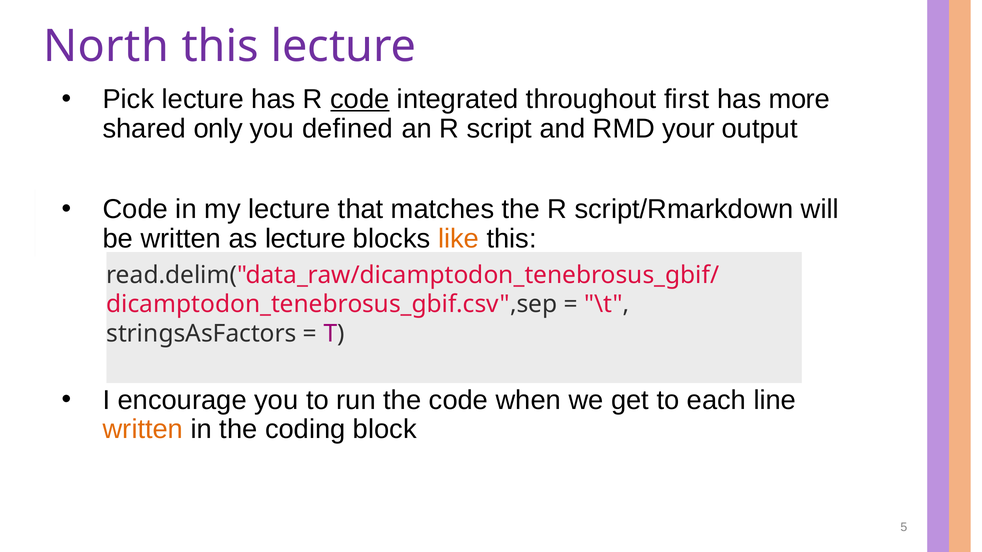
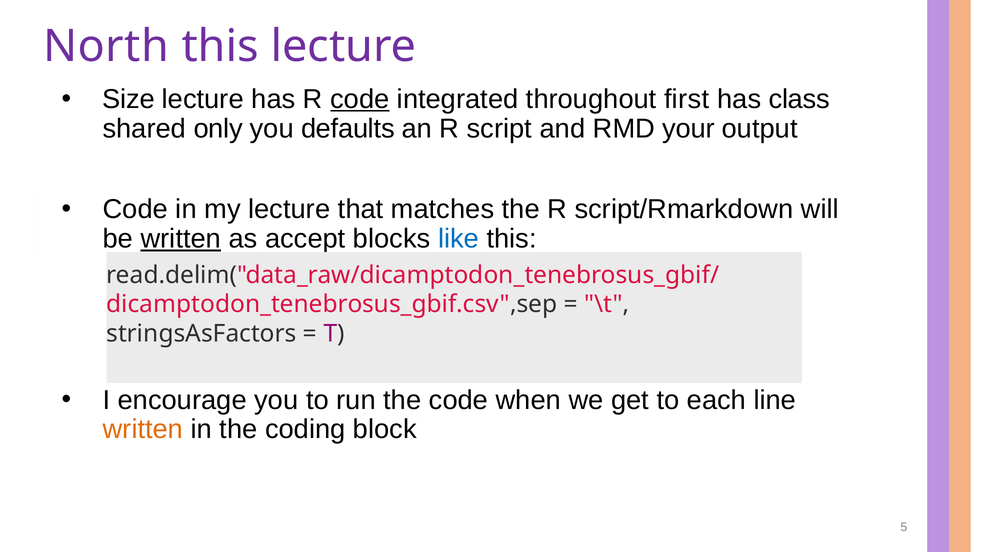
Pick: Pick -> Size (129, 99)
more: more -> class (799, 99)
defined: defined -> defaults (348, 129)
written underline: none -> present (181, 239)
as lecture: lecture -> accept (305, 239)
like colour: orange -> blue (459, 239)
